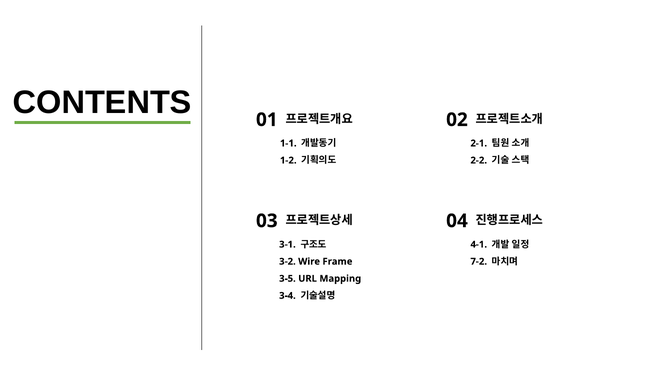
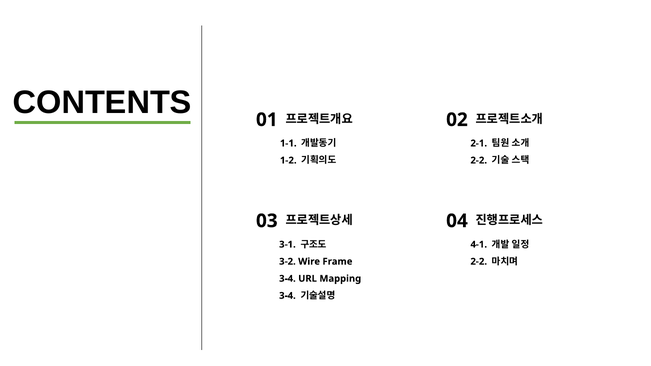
7-2: 7-2 -> 2-2 (479, 262)
3-5: 3-5 -> 3-4 (287, 279)
